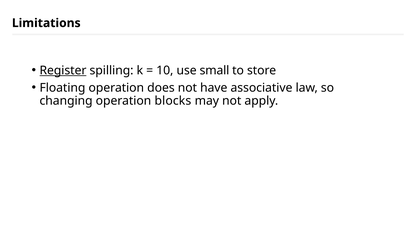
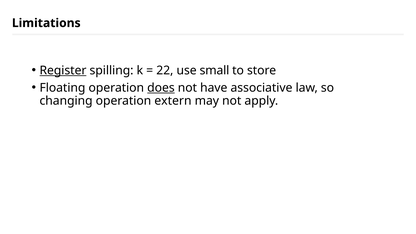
10: 10 -> 22 (165, 70)
does underline: none -> present (161, 88)
blocks: blocks -> extern (173, 101)
